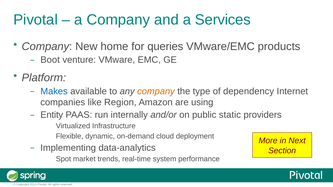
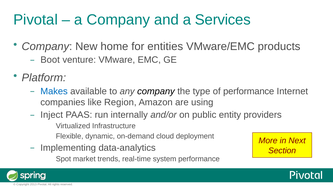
queries: queries -> entities (165, 47)
company colour: orange -> black (156, 91)
of dependency: dependency -> performance (249, 91)
Entity: Entity -> Inject (52, 115)
static: static -> entity (230, 115)
